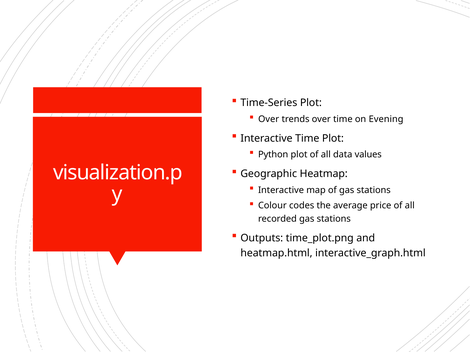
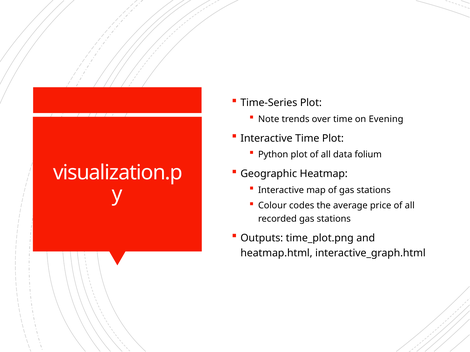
Over: Over -> Note (269, 119)
values: values -> folium (368, 155)
